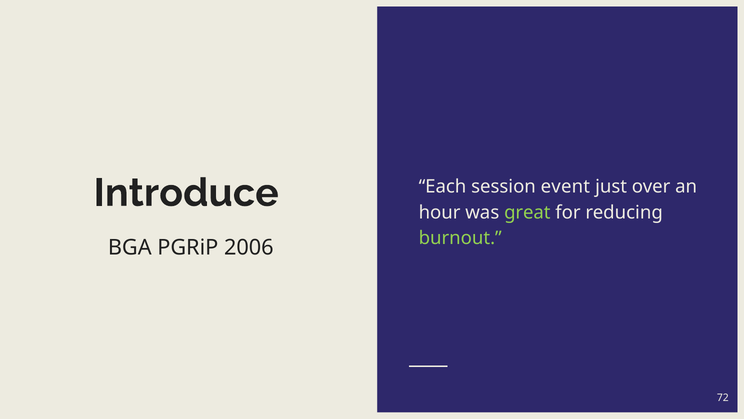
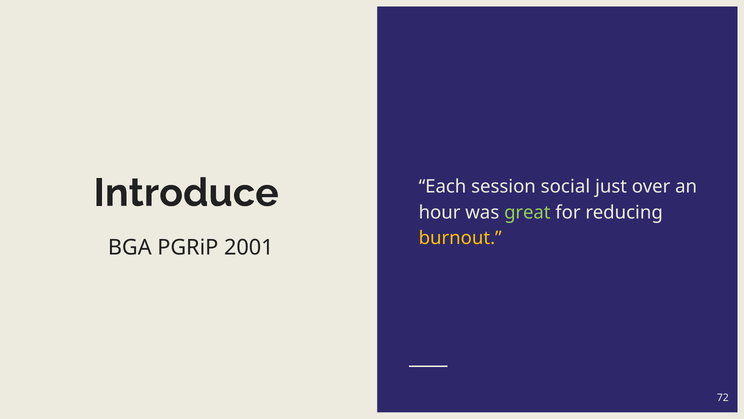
event: event -> social (565, 187)
burnout colour: light green -> yellow (460, 238)
2006: 2006 -> 2001 (249, 247)
